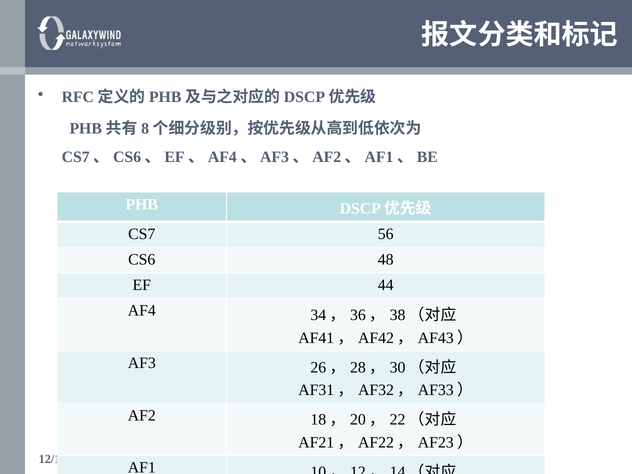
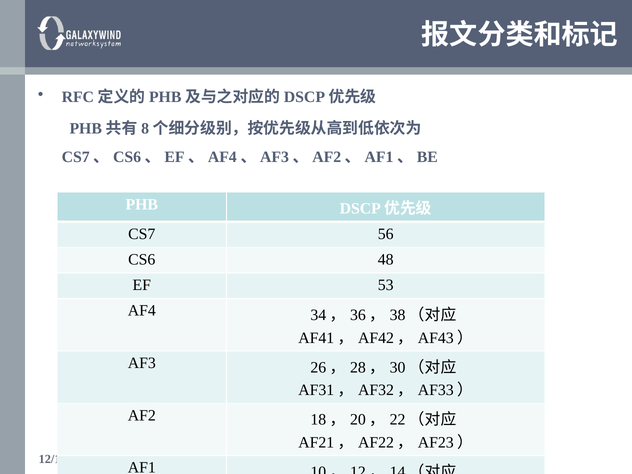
44: 44 -> 53 (386, 285)
